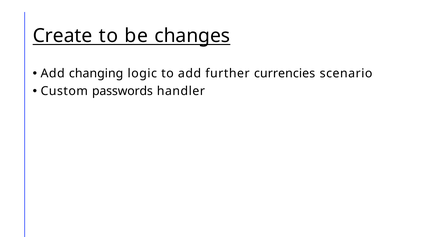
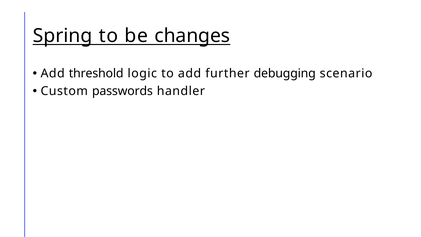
Create: Create -> Spring (63, 36)
changing: changing -> threshold (96, 73)
currencies: currencies -> debugging (285, 73)
